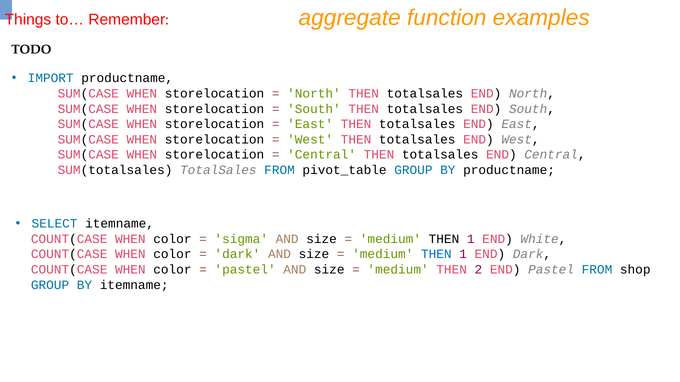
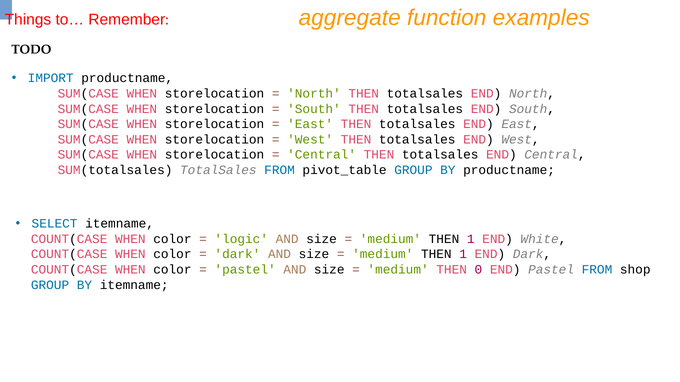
sigma: sigma -> logic (241, 239)
THEN colour: blue -> black (436, 255)
2: 2 -> 0 (478, 270)
